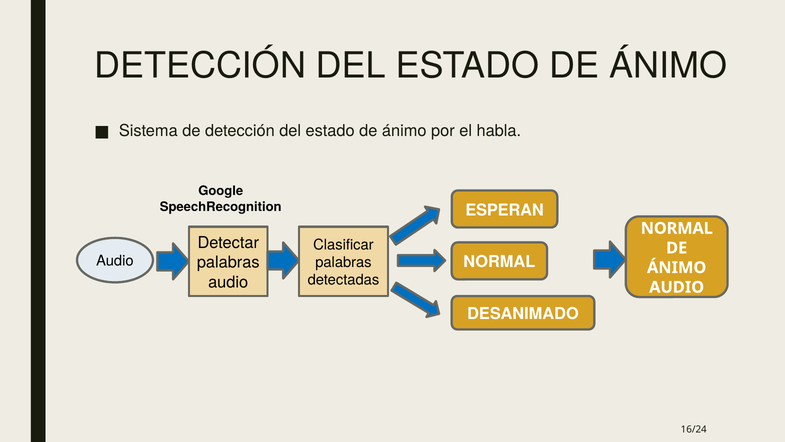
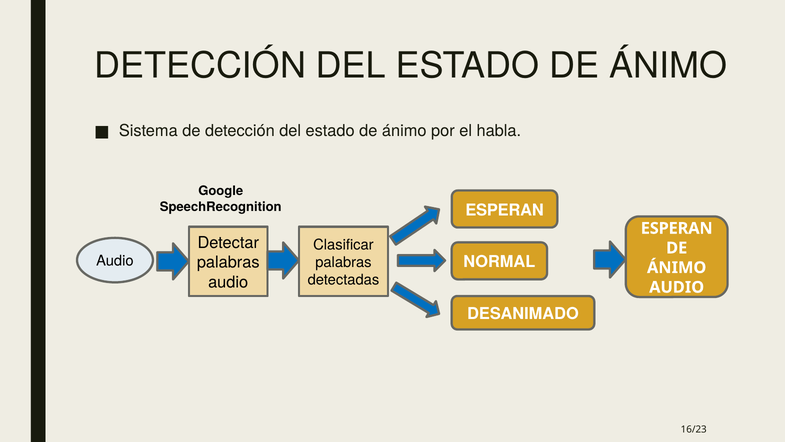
NORMAL: NORMAL -> ESPERAN (677, 228)
16/24: 16/24 -> 16/23 (694, 429)
